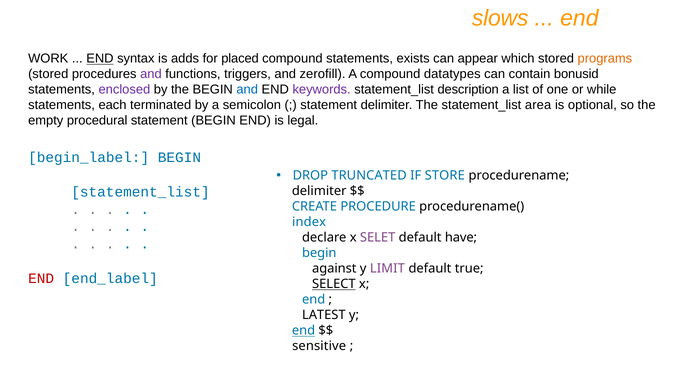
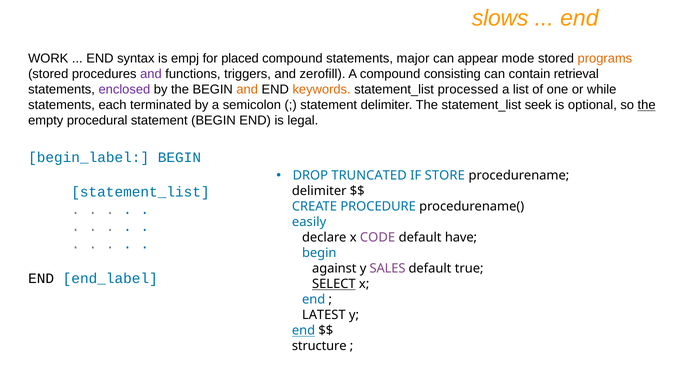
END underline: present -> none (100, 59)
adds: adds -> empj (185, 59)
exists: exists -> major (413, 59)
which: which -> mode (518, 59)
datatypes: datatypes -> consisting (452, 74)
bonusid: bonusid -> retrieval (576, 74)
and colour: blue -> orange (247, 90)
keywords colour: purple -> orange (322, 90)
description: description -> processed (468, 90)
area: area -> seek (538, 105)
the underline: none -> present (647, 105)
index: index -> easily (309, 222)
SELET: SELET -> CODE (378, 238)
LIMIT: LIMIT -> SALES (388, 269)
END colour: red -> black (41, 278)
sensitive: sensitive -> structure (319, 346)
